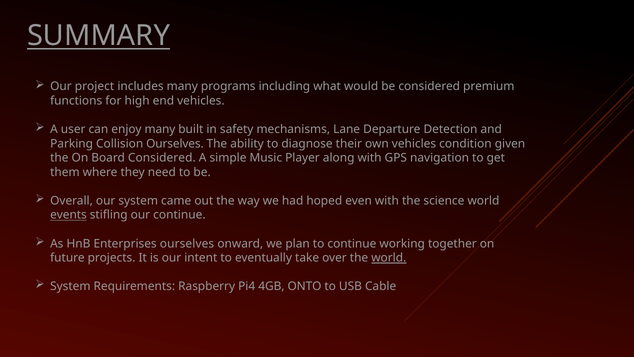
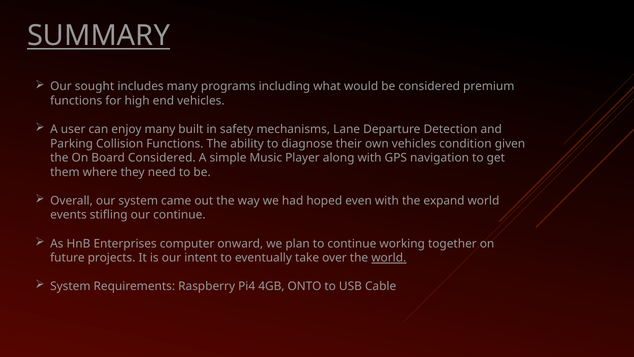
project: project -> sought (95, 86)
Collision Ourselves: Ourselves -> Functions (175, 143)
science: science -> expand (444, 201)
events underline: present -> none (68, 215)
Enterprises ourselves: ourselves -> computer (187, 243)
